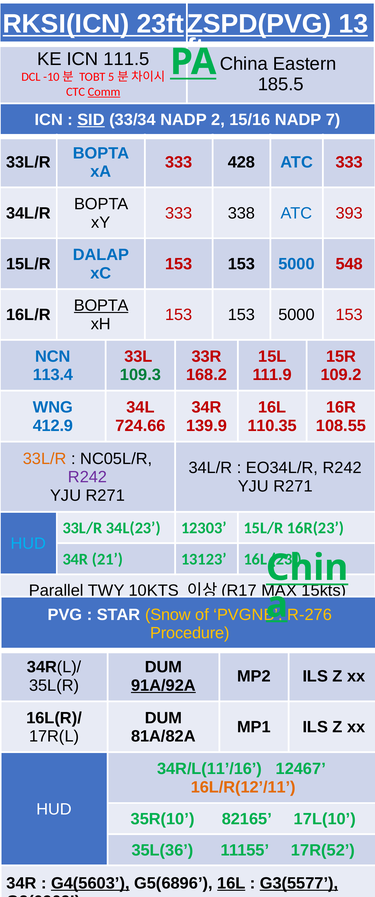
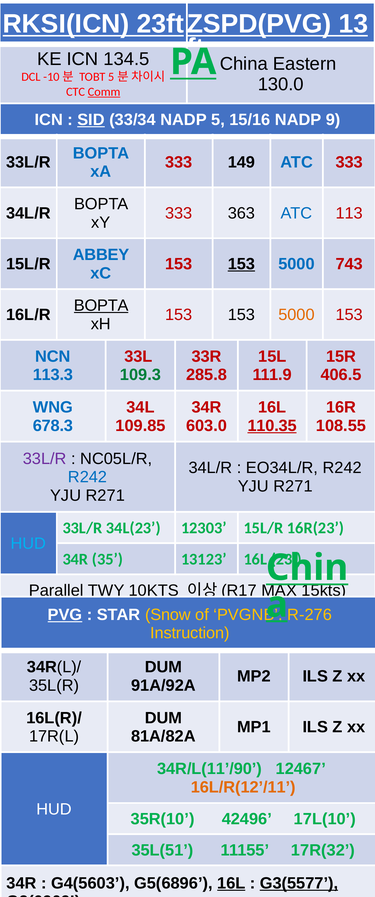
111.5: 111.5 -> 134.5 (126, 59)
185.5: 185.5 -> 130.0 (281, 84)
NADP 2: 2 -> 5 (218, 120)
7: 7 -> 9 (333, 120)
428: 428 -> 149 (241, 162)
338: 338 -> 363 (241, 213)
393: 393 -> 113 (349, 213)
DALAP: DALAP -> ABBEY (101, 255)
153 underline: none -> present (241, 264)
548: 548 -> 743 (349, 264)
5000 colour: black -> orange (296, 315)
113.4: 113.4 -> 113.3 (53, 375)
168.2: 168.2 -> 285.8 (206, 375)
109.2: 109.2 -> 406.5 (341, 375)
412.9: 412.9 -> 678.3 (53, 426)
724.66: 724.66 -> 109.85 (140, 426)
139.9: 139.9 -> 603.0 (206, 426)
110.35 underline: none -> present (272, 426)
33L/R colour: orange -> purple (45, 459)
R242 colour: purple -> blue (87, 477)
21: 21 -> 35 (107, 559)
PVG underline: none -> present (65, 615)
Procedure: Procedure -> Instruction (190, 633)
91A/92A underline: present -> none (163, 686)
34R/L(11’/16: 34R/L(11’/16 -> 34R/L(11’/90 (210, 769)
82165: 82165 -> 42496 (247, 819)
35L(36: 35L(36 -> 35L(51 (162, 850)
17R(52: 17R(52 -> 17R(32 (323, 850)
G4(5603 underline: present -> none (90, 883)
